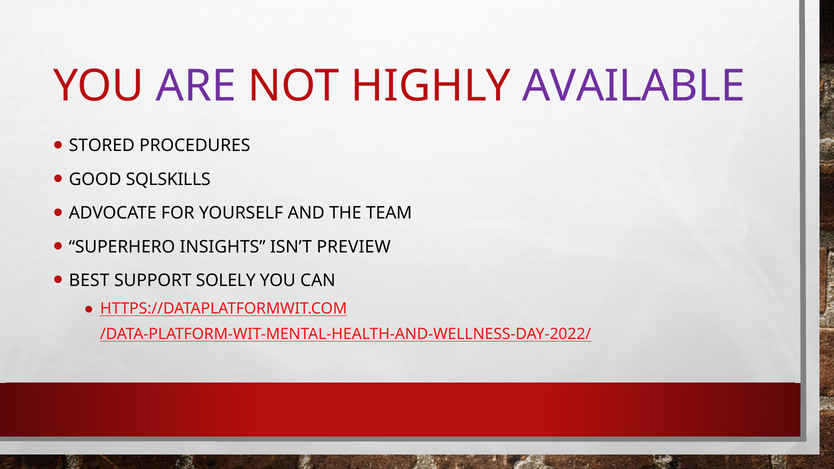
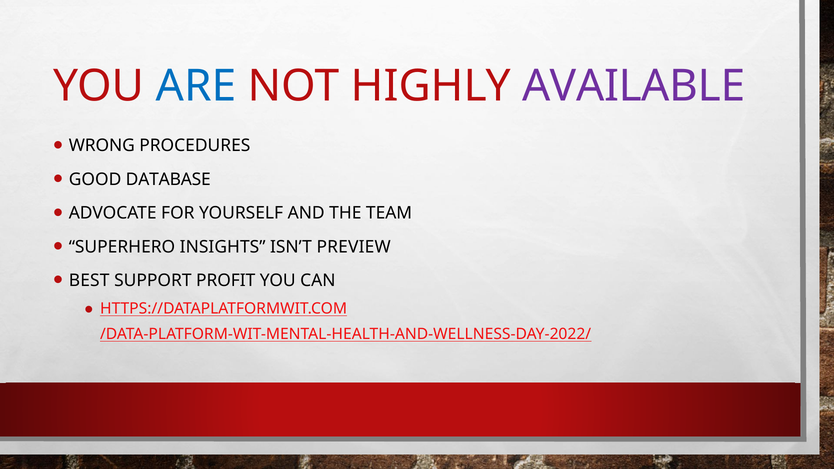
ARE colour: purple -> blue (196, 86)
STORED: STORED -> WRONG (102, 146)
SQLSKILLS: SQLSKILLS -> DATABASE (168, 179)
SOLELY: SOLELY -> PROFIT (226, 281)
